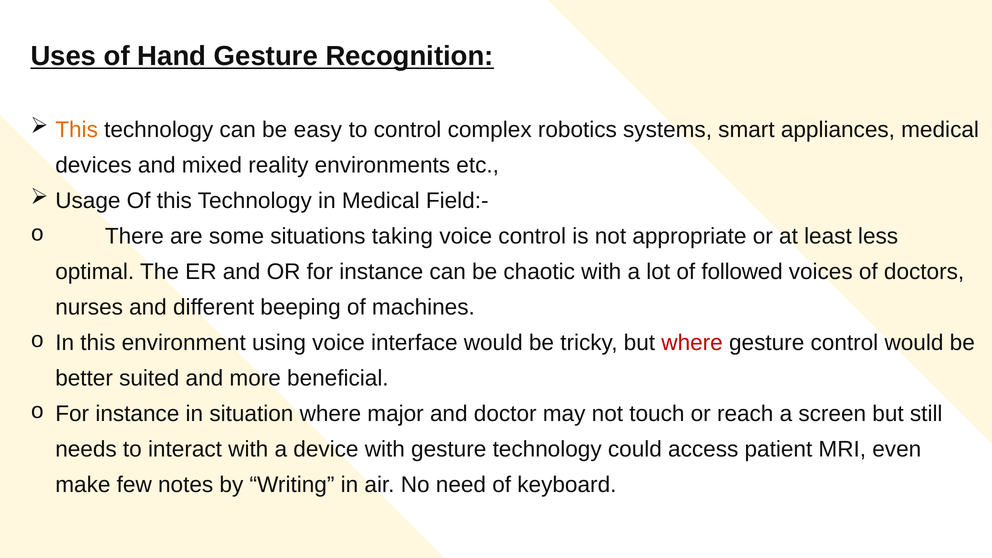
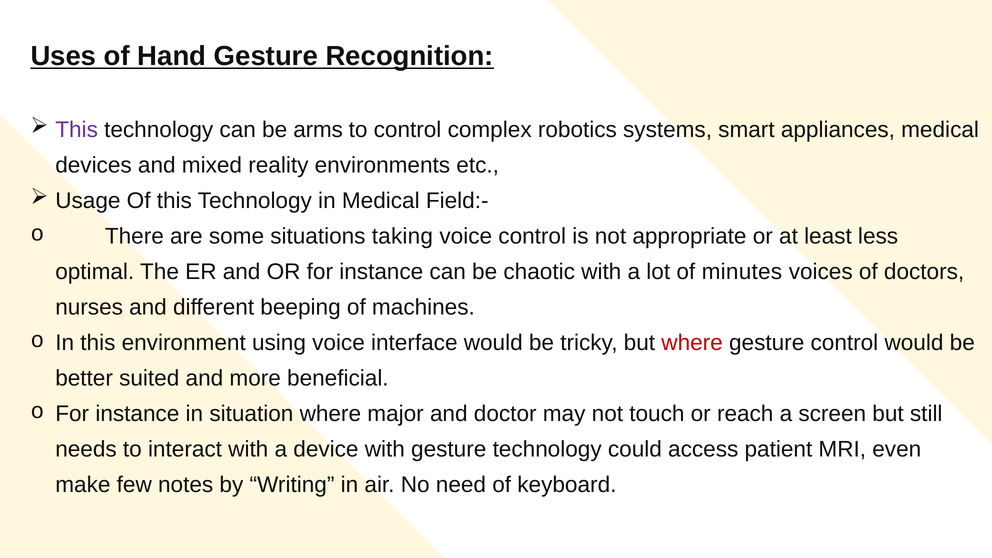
This colour: orange -> purple (77, 130)
easy: easy -> arms (318, 130)
followed: followed -> minutes (742, 272)
